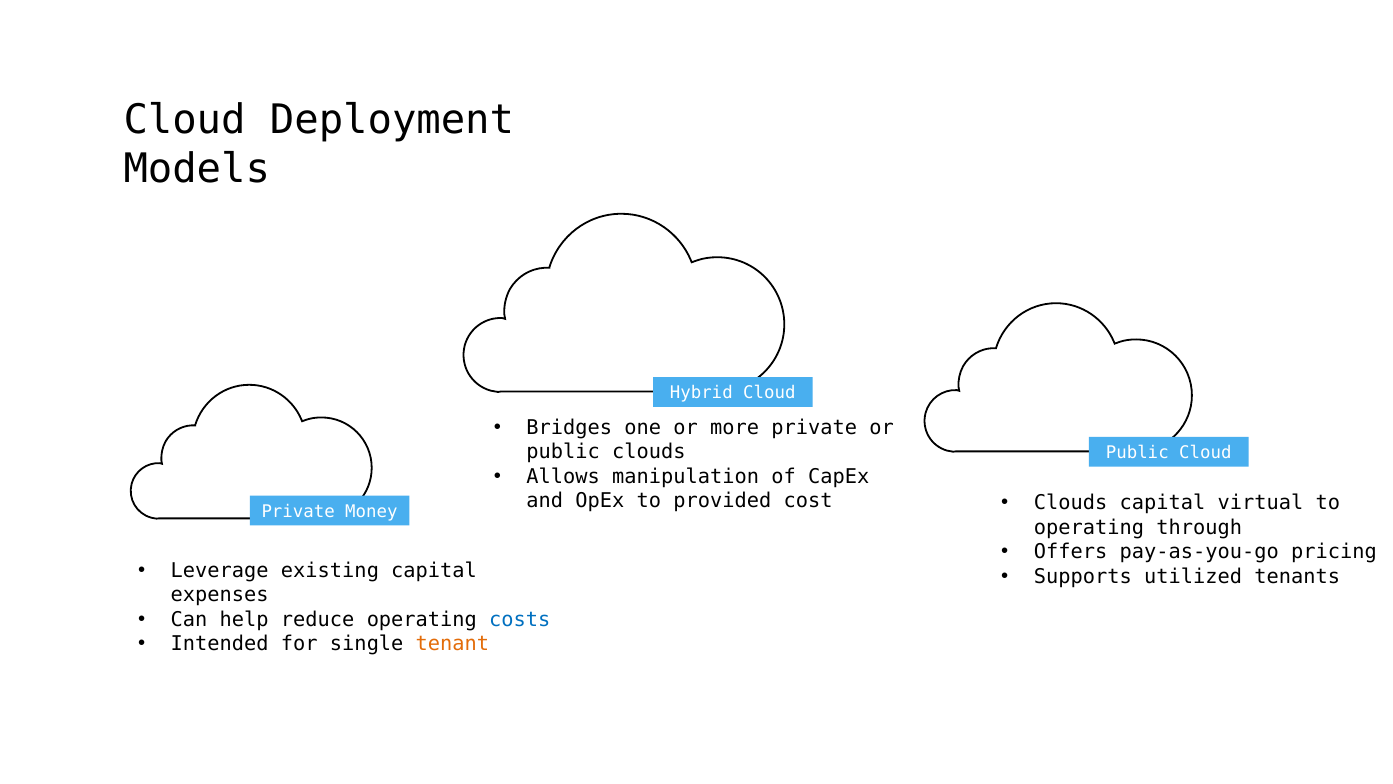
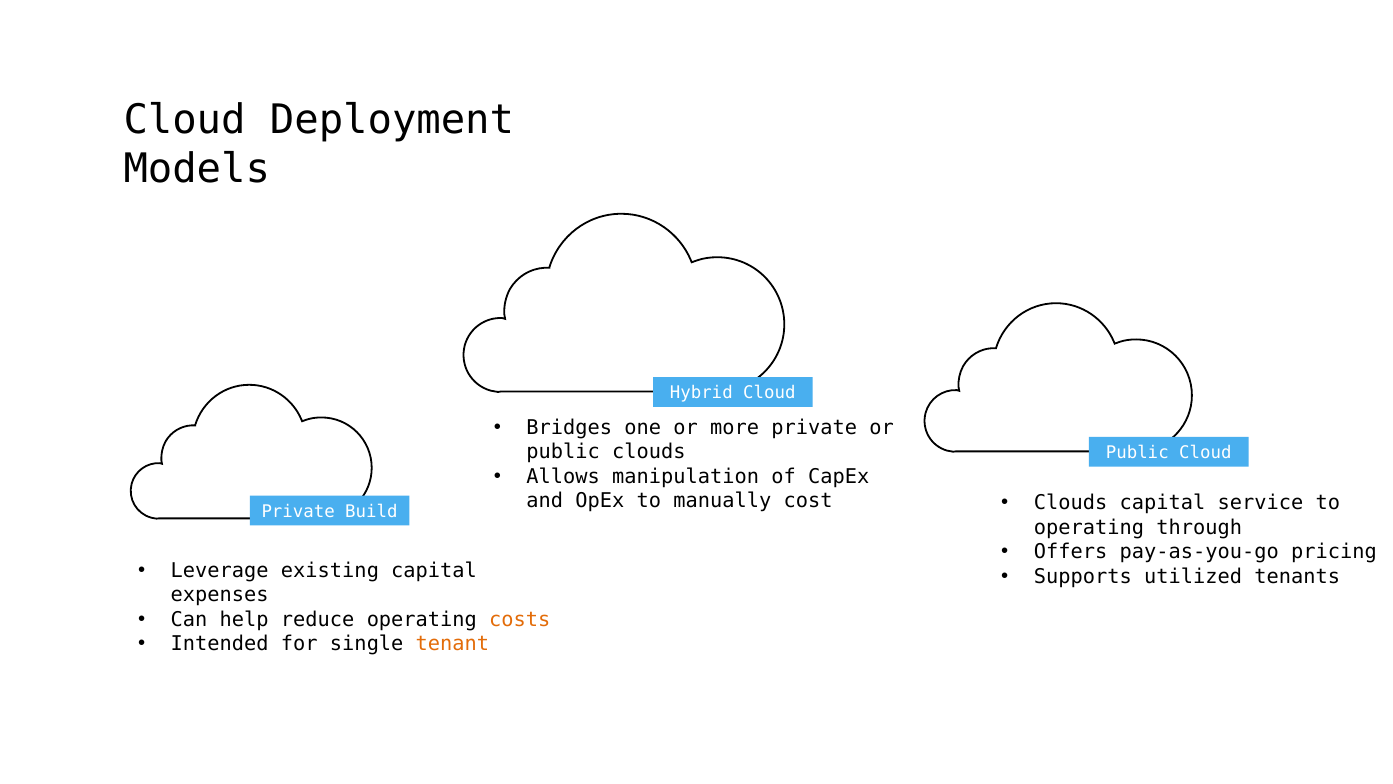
provided: provided -> manually (722, 501)
virtual: virtual -> service (1260, 503)
Money: Money -> Build (371, 511)
costs colour: blue -> orange (520, 619)
